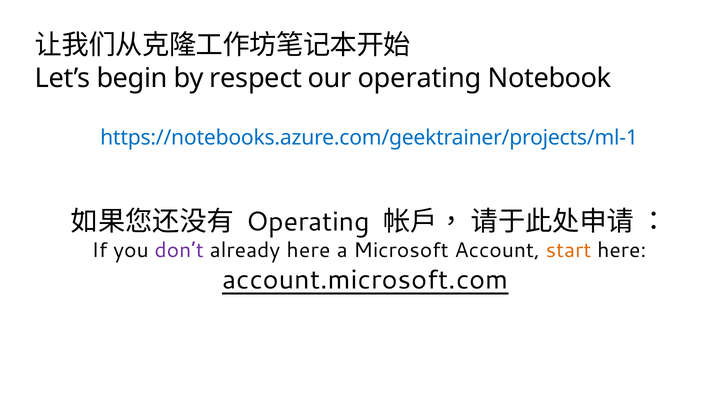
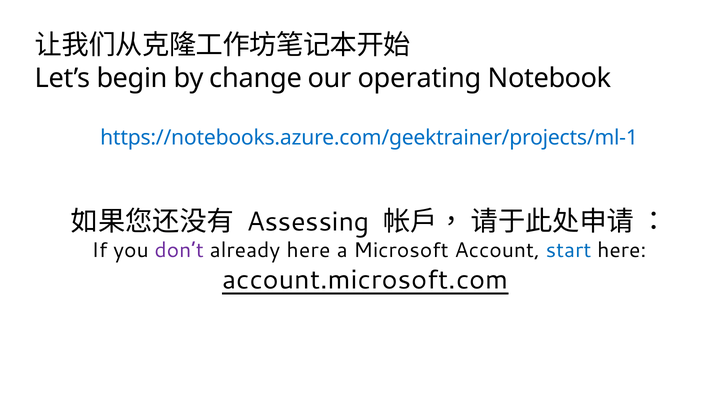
respect: respect -> change (256, 78)
Operating: Operating -> Assessing (308, 222)
start colour: orange -> blue (569, 250)
